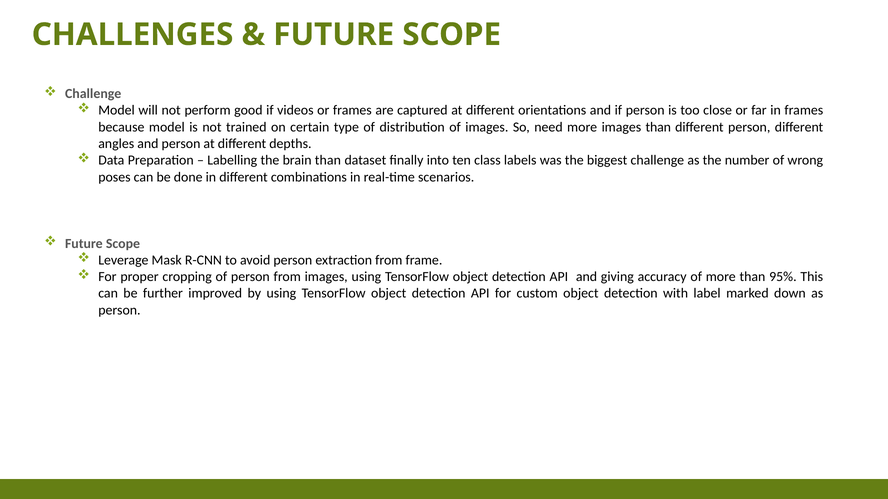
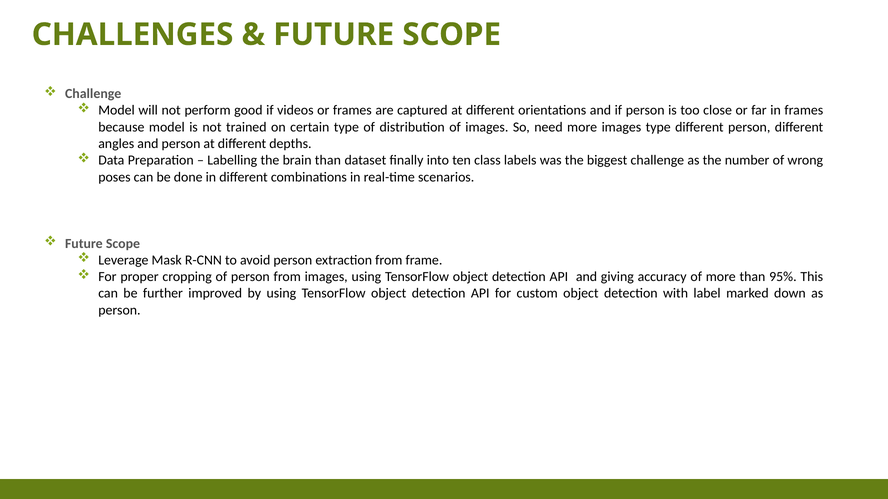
images than: than -> type (658, 127)
